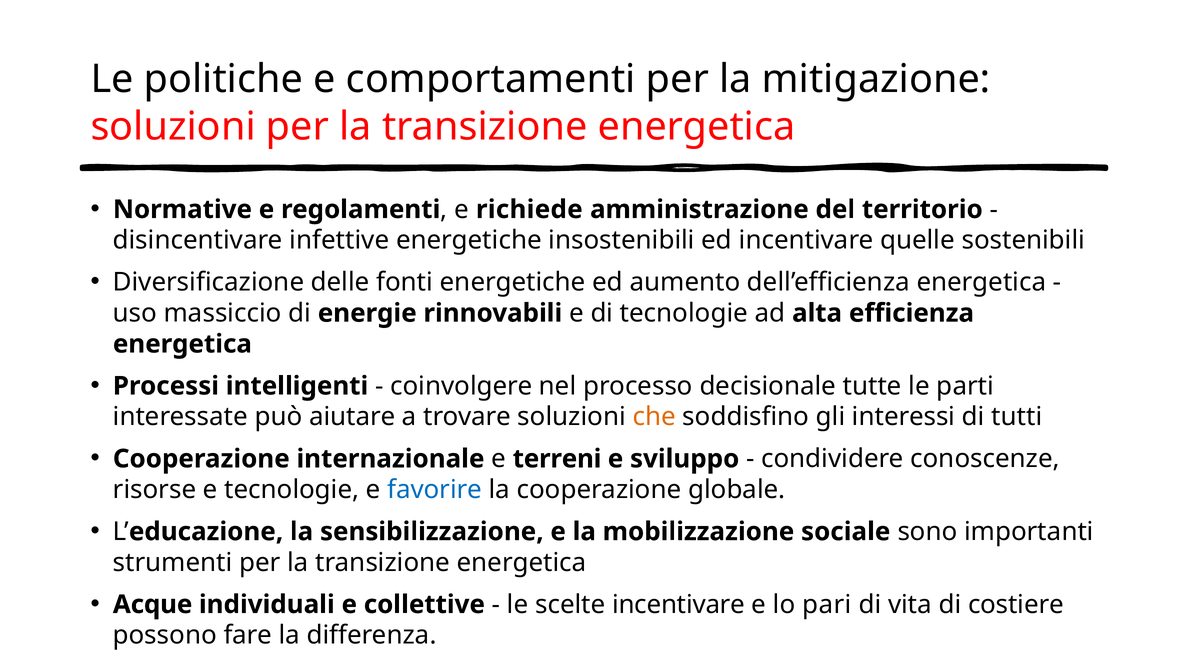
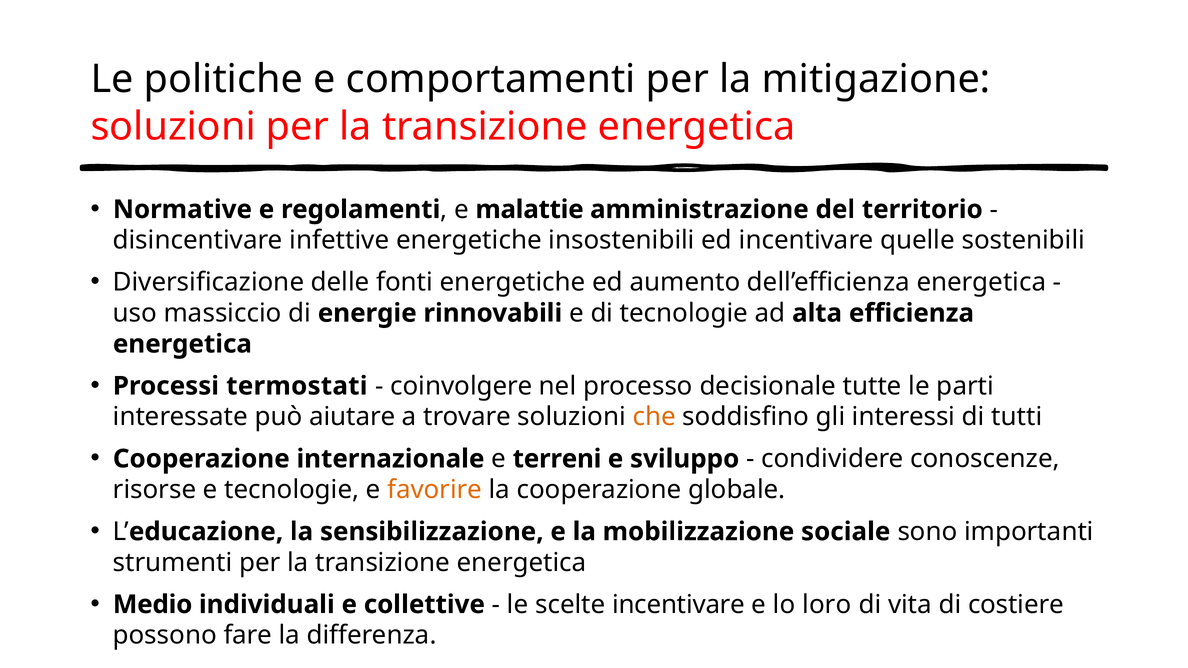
richiede: richiede -> malattie (530, 210)
intelligenti: intelligenti -> termostati (297, 386)
favorire colour: blue -> orange (435, 490)
Acque: Acque -> Medio (153, 605)
pari: pari -> loro (827, 605)
